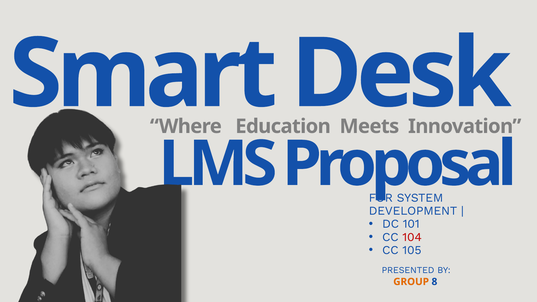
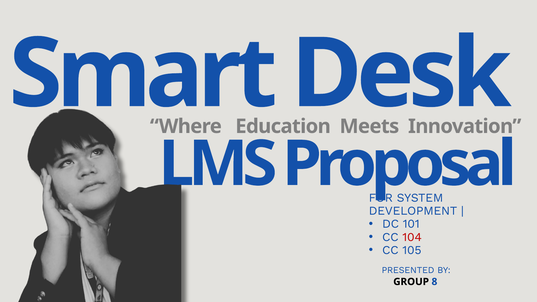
GROUP colour: orange -> black (411, 282)
